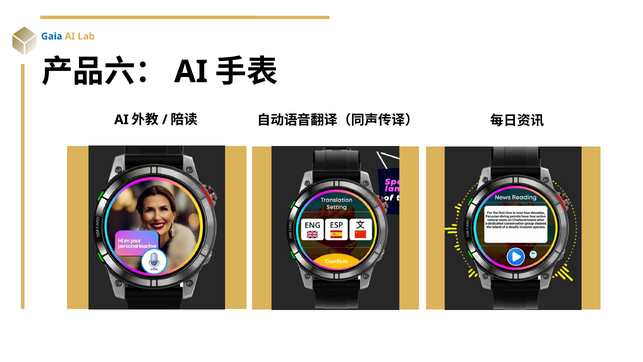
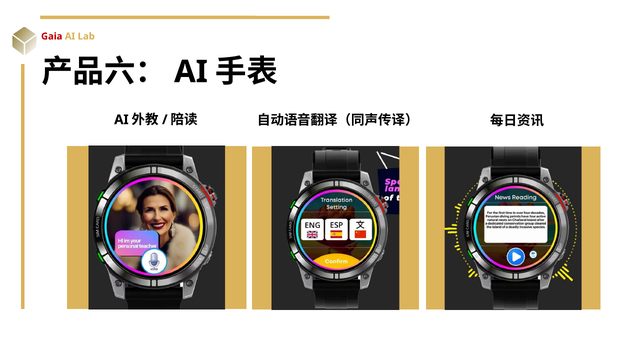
Gaia colour: blue -> red (52, 36)
